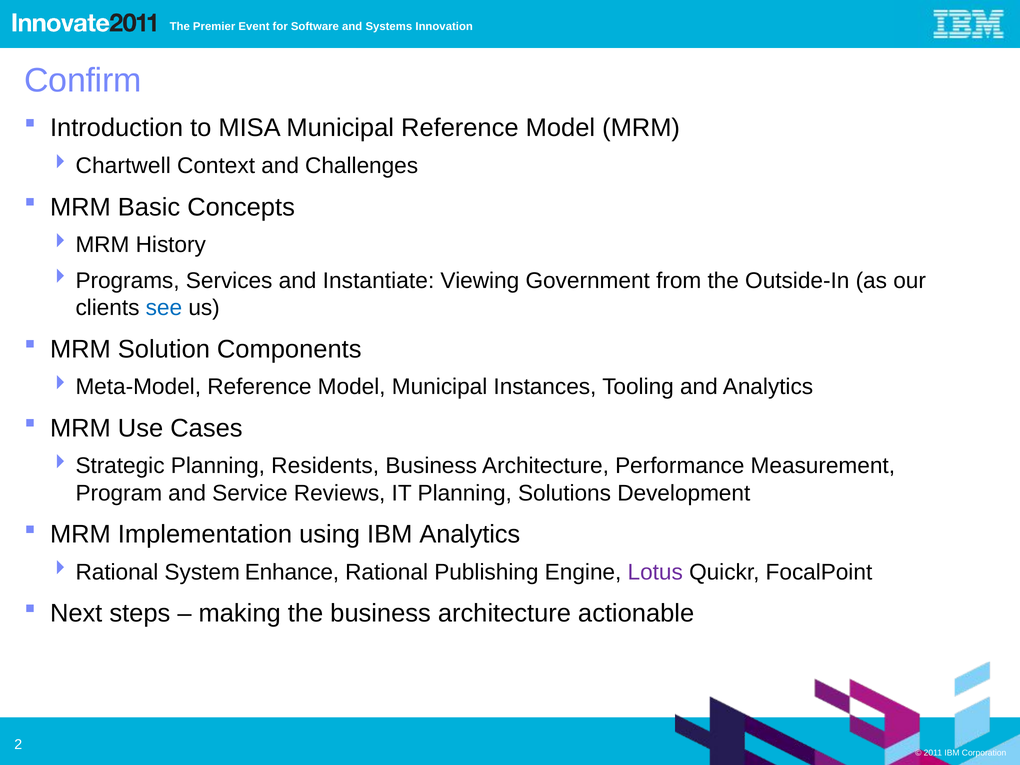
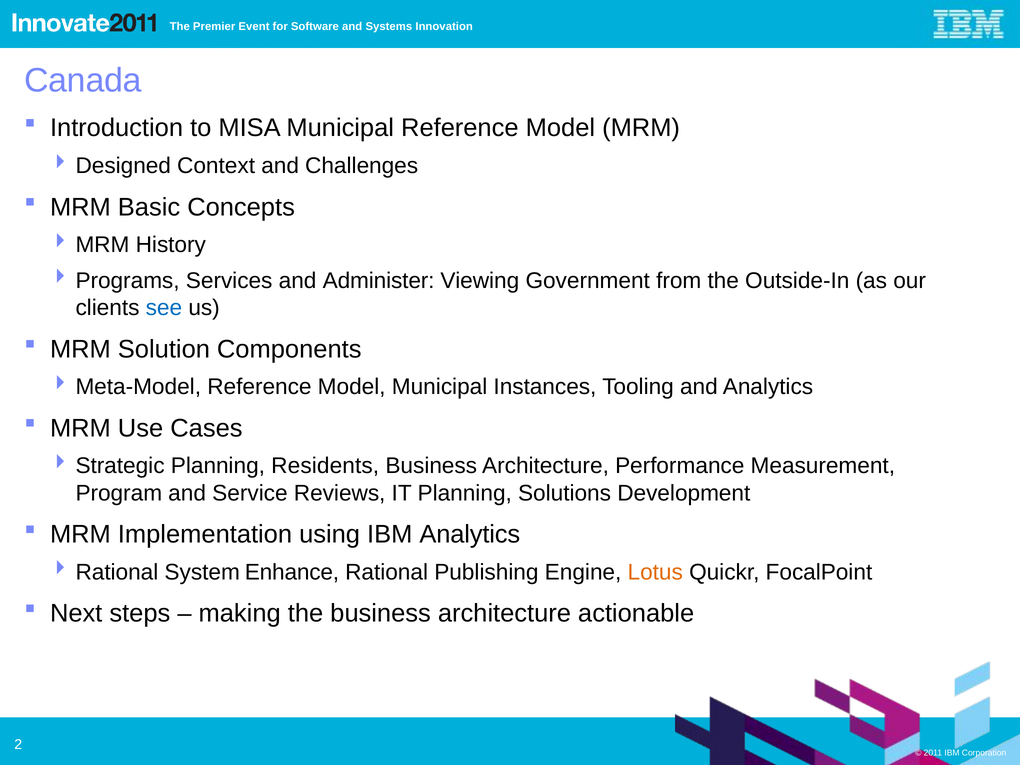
Confirm: Confirm -> Canada (83, 80)
Chartwell: Chartwell -> Designed (123, 166)
Instantiate: Instantiate -> Administer (379, 281)
Lotus colour: purple -> orange (655, 572)
